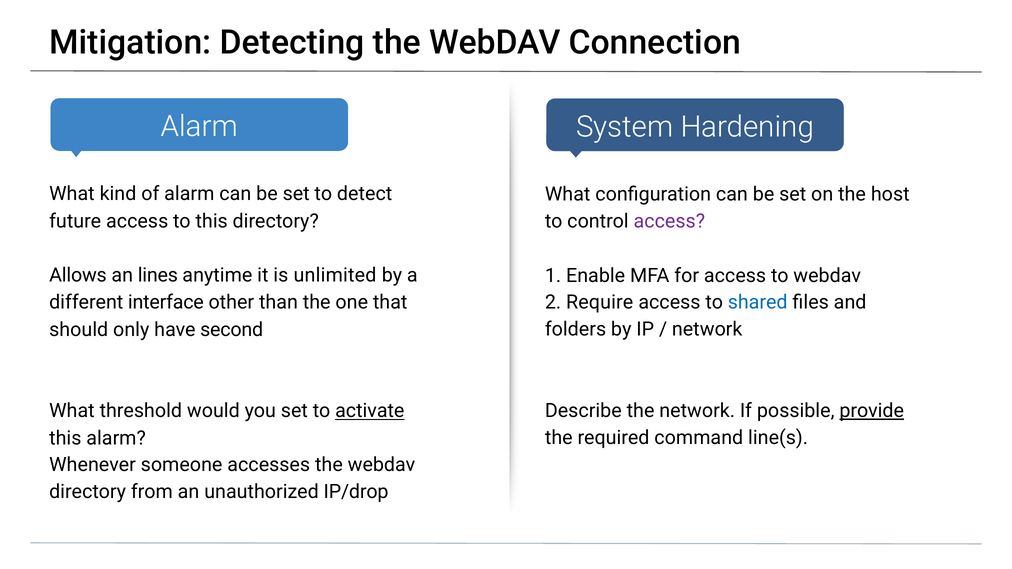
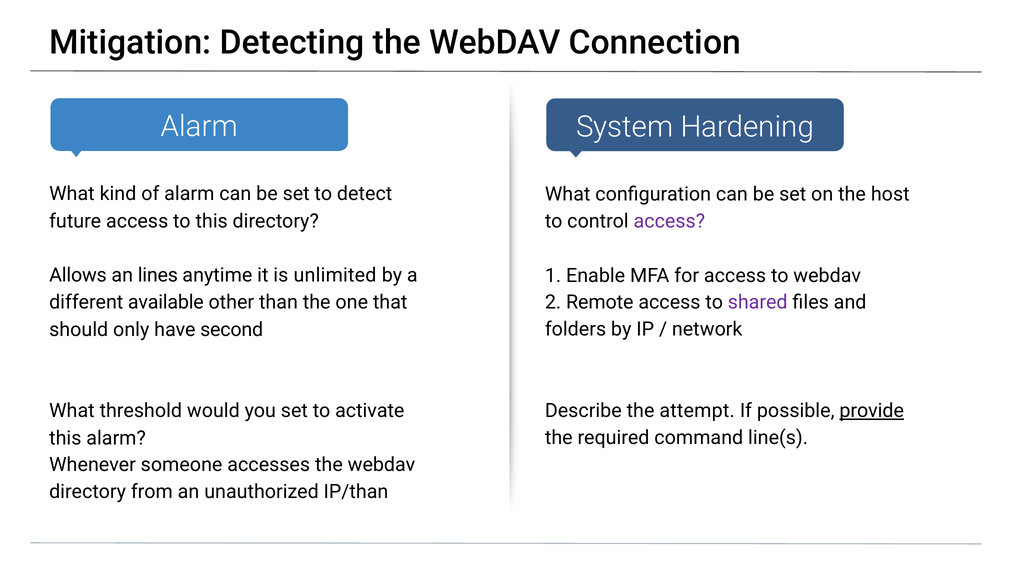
interface: interface -> available (166, 303)
Require: Require -> Remote (600, 303)
shared colour: blue -> purple (758, 303)
the network: network -> attempt (697, 411)
activate underline: present -> none (370, 411)
IP/drop: IP/drop -> IP/than (356, 492)
